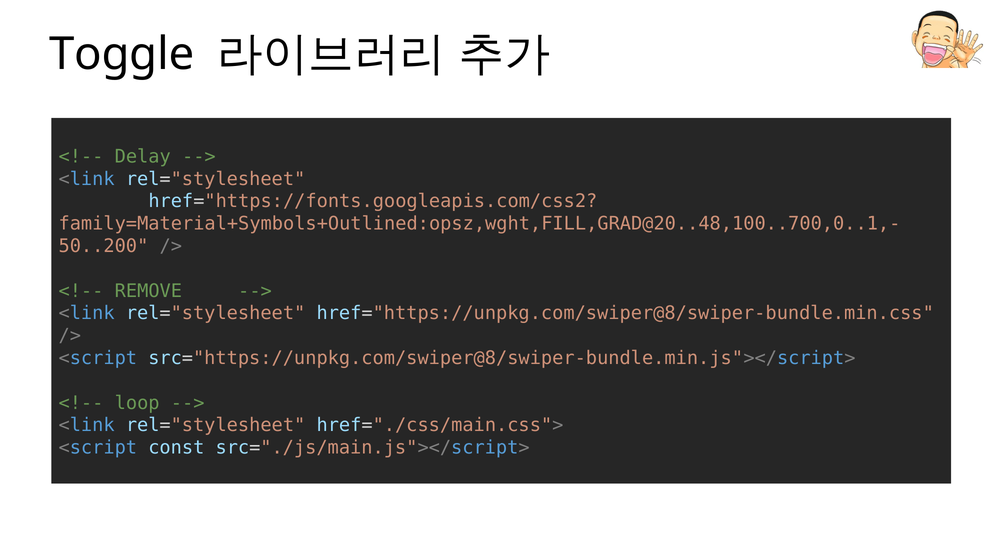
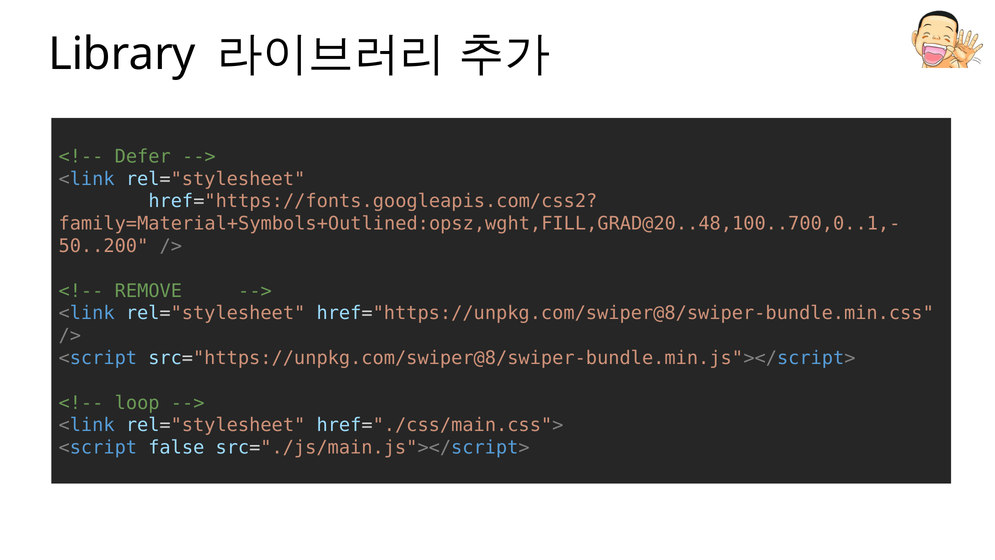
Toggle: Toggle -> Library (122, 54)
Delay: Delay -> Defer (143, 156)
const: const -> false (176, 447)
